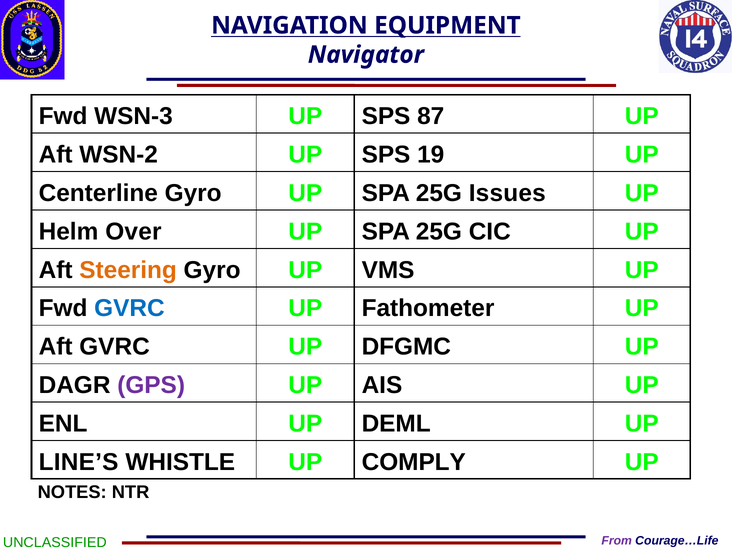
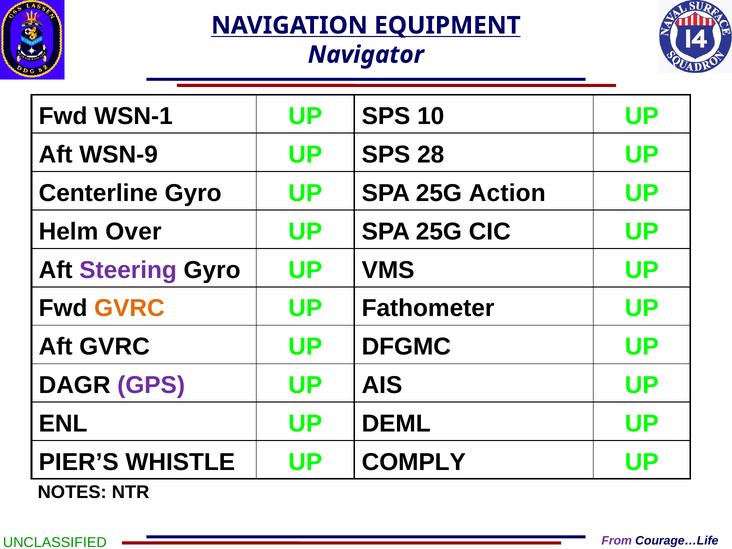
WSN-3: WSN-3 -> WSN-1 (134, 116)
87: 87 -> 10 (431, 116)
WSN-2: WSN-2 -> WSN-9 (119, 155)
19: 19 -> 28 (431, 155)
Issues: Issues -> Action (507, 193)
Steering colour: orange -> purple (128, 270)
GVRC colour: blue -> orange (129, 308)
LINE’S: LINE’S -> PIER’S (79, 462)
